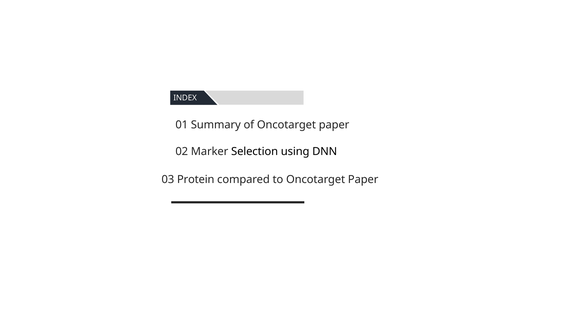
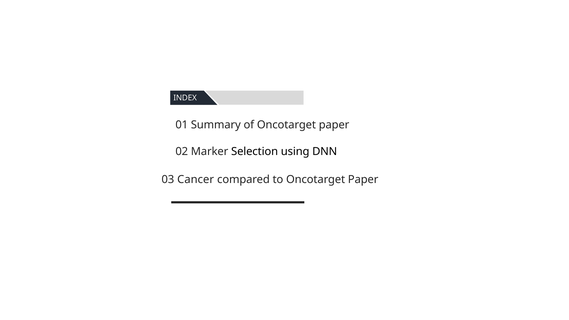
Protein: Protein -> Cancer (196, 180)
